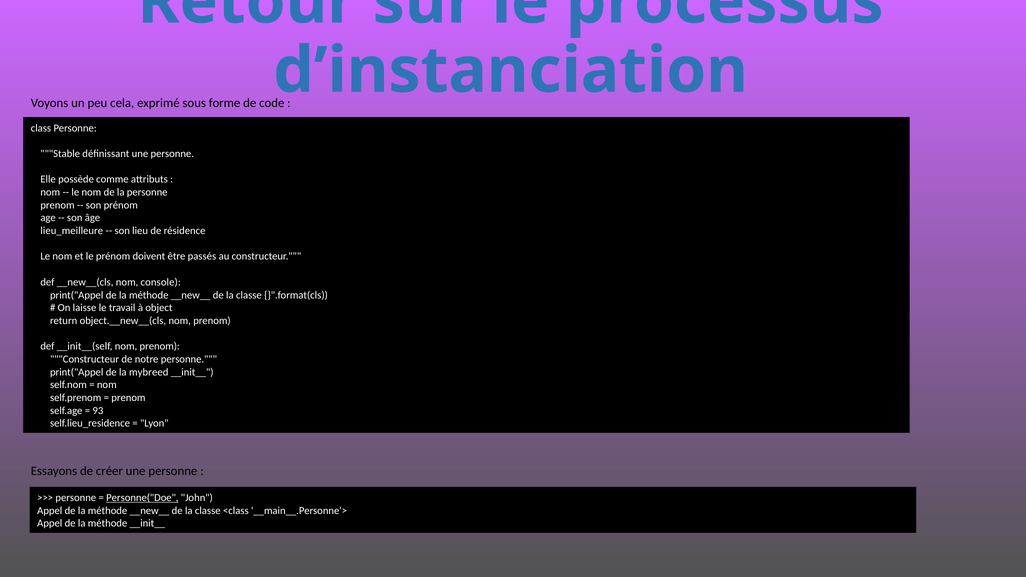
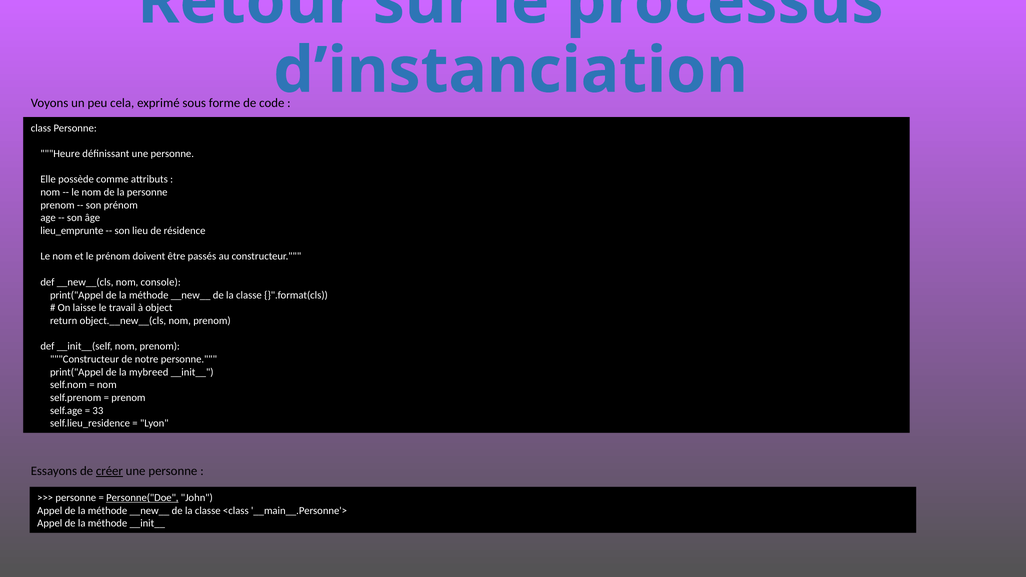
Stable: Stable -> Heure (60, 154)
lieu_meilleure: lieu_meilleure -> lieu_emprunte (72, 231)
93: 93 -> 33 (98, 411)
créer underline: none -> present (109, 471)
